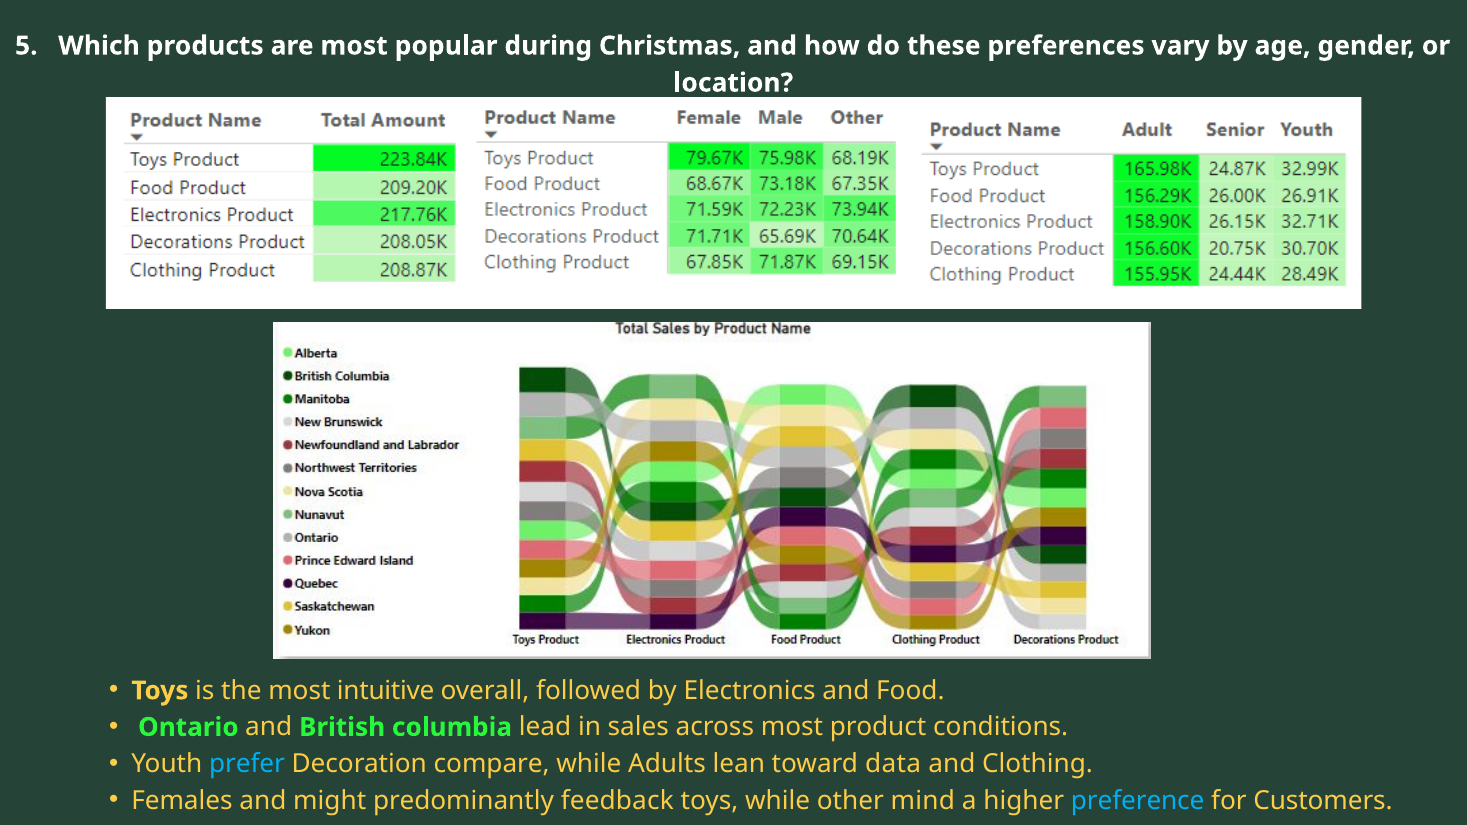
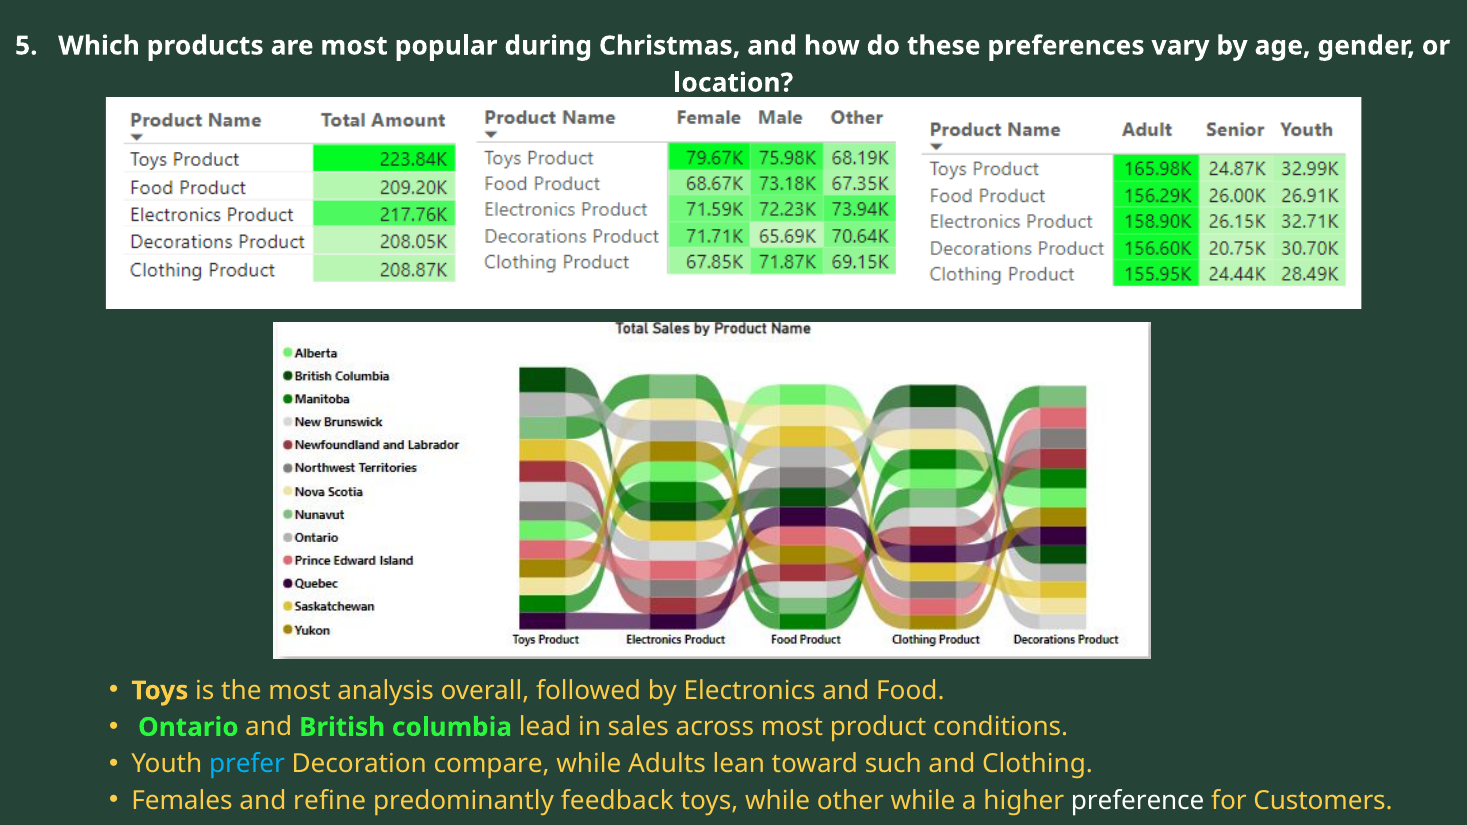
intuitive: intuitive -> analysis (386, 691)
data: data -> such (893, 764)
might: might -> refine (330, 801)
other mind: mind -> while (923, 801)
preference colour: light blue -> white (1138, 801)
